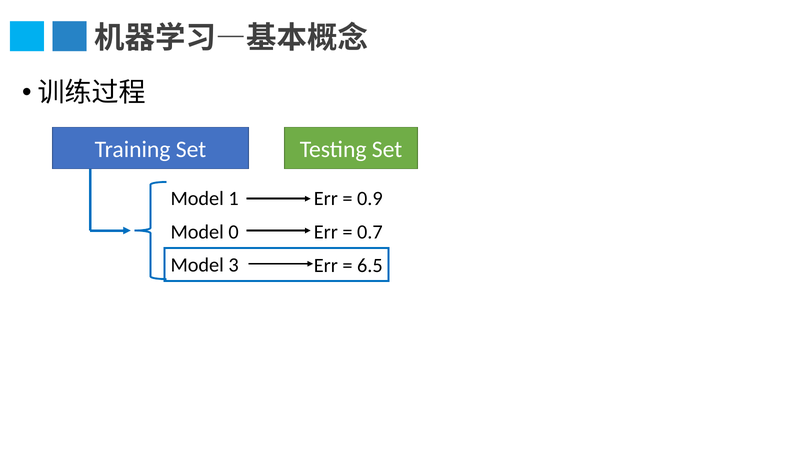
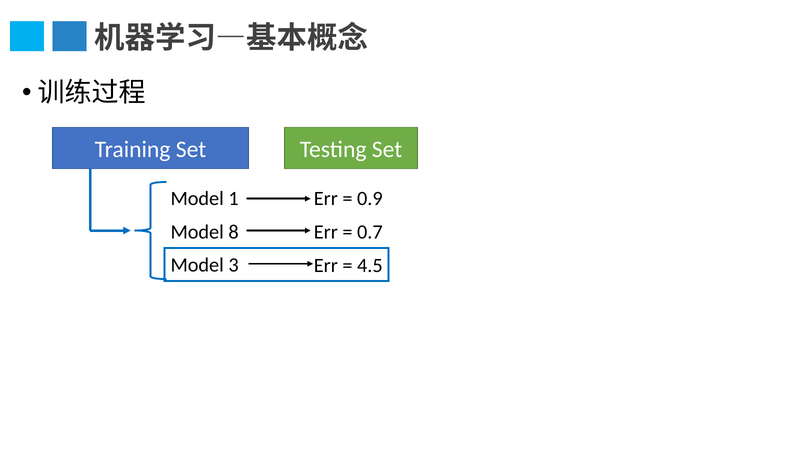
0: 0 -> 8 (234, 232)
6.5: 6.5 -> 4.5 (370, 265)
